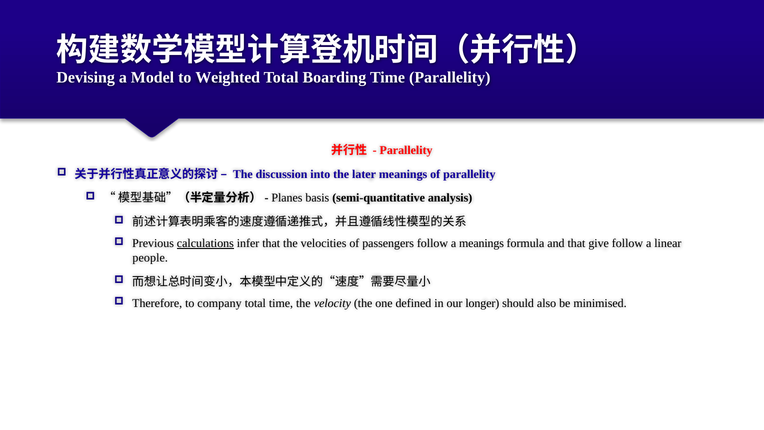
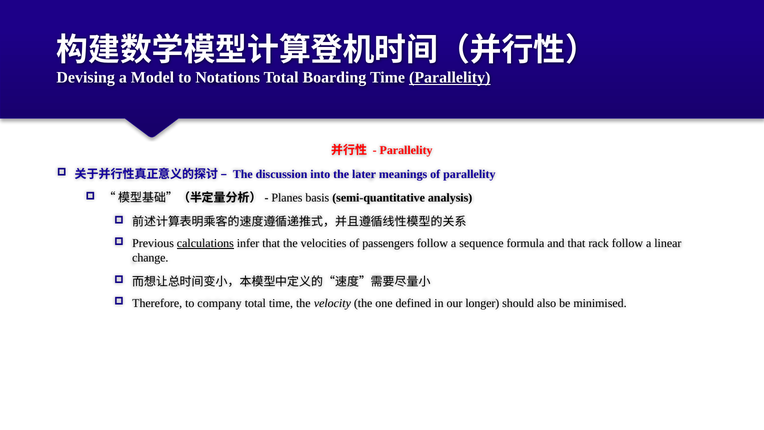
Weighted: Weighted -> Notations (228, 78)
Parallelity underline: none -> present (450, 78)
a meanings: meanings -> sequence (481, 243)
give: give -> rack (599, 243)
people: people -> change (150, 258)
